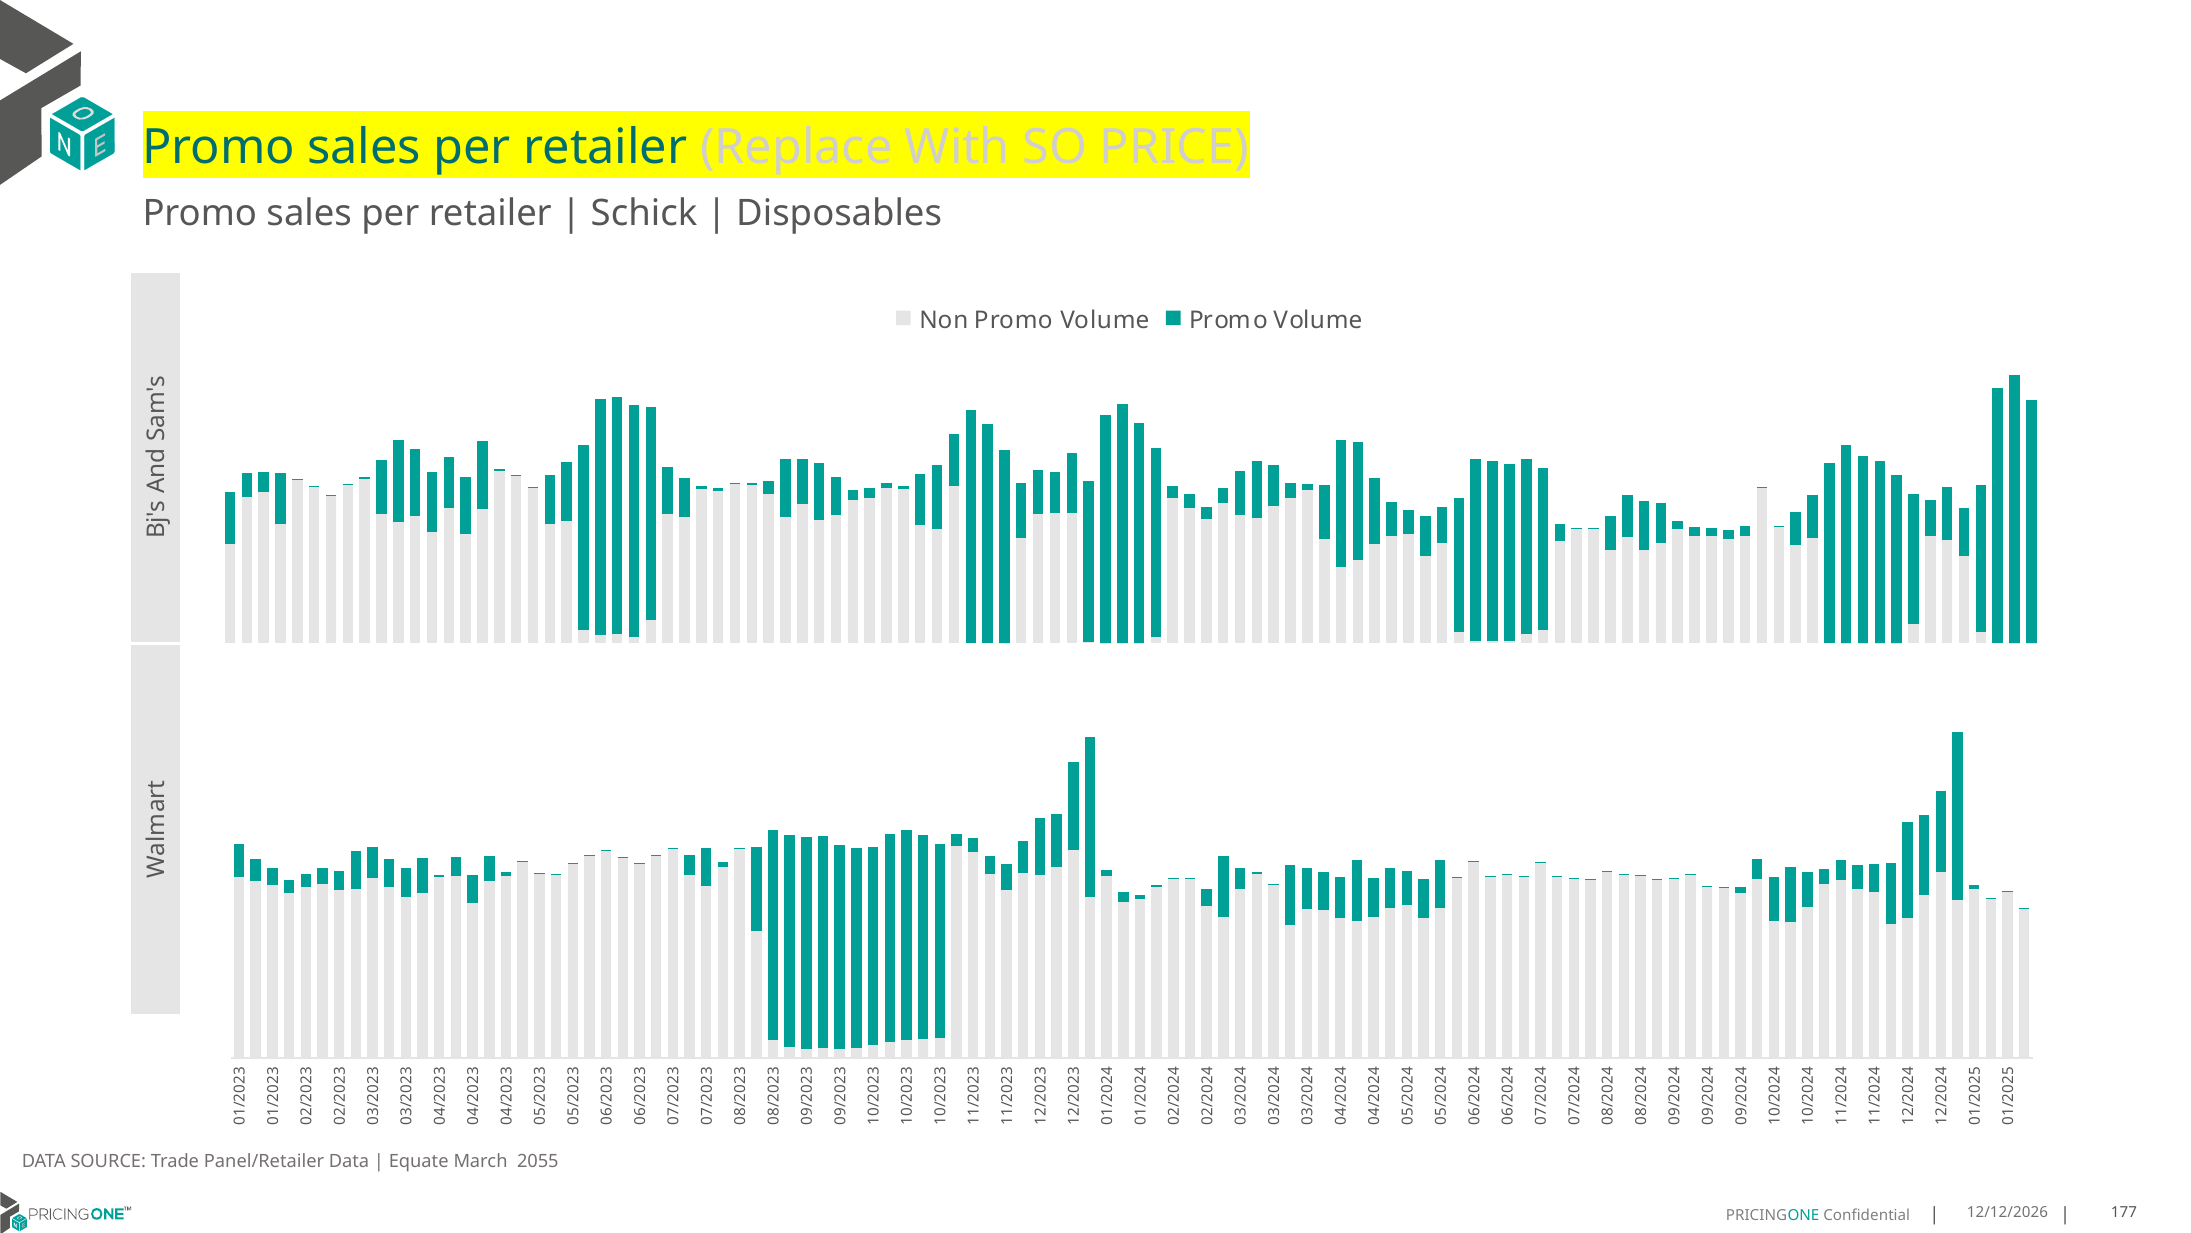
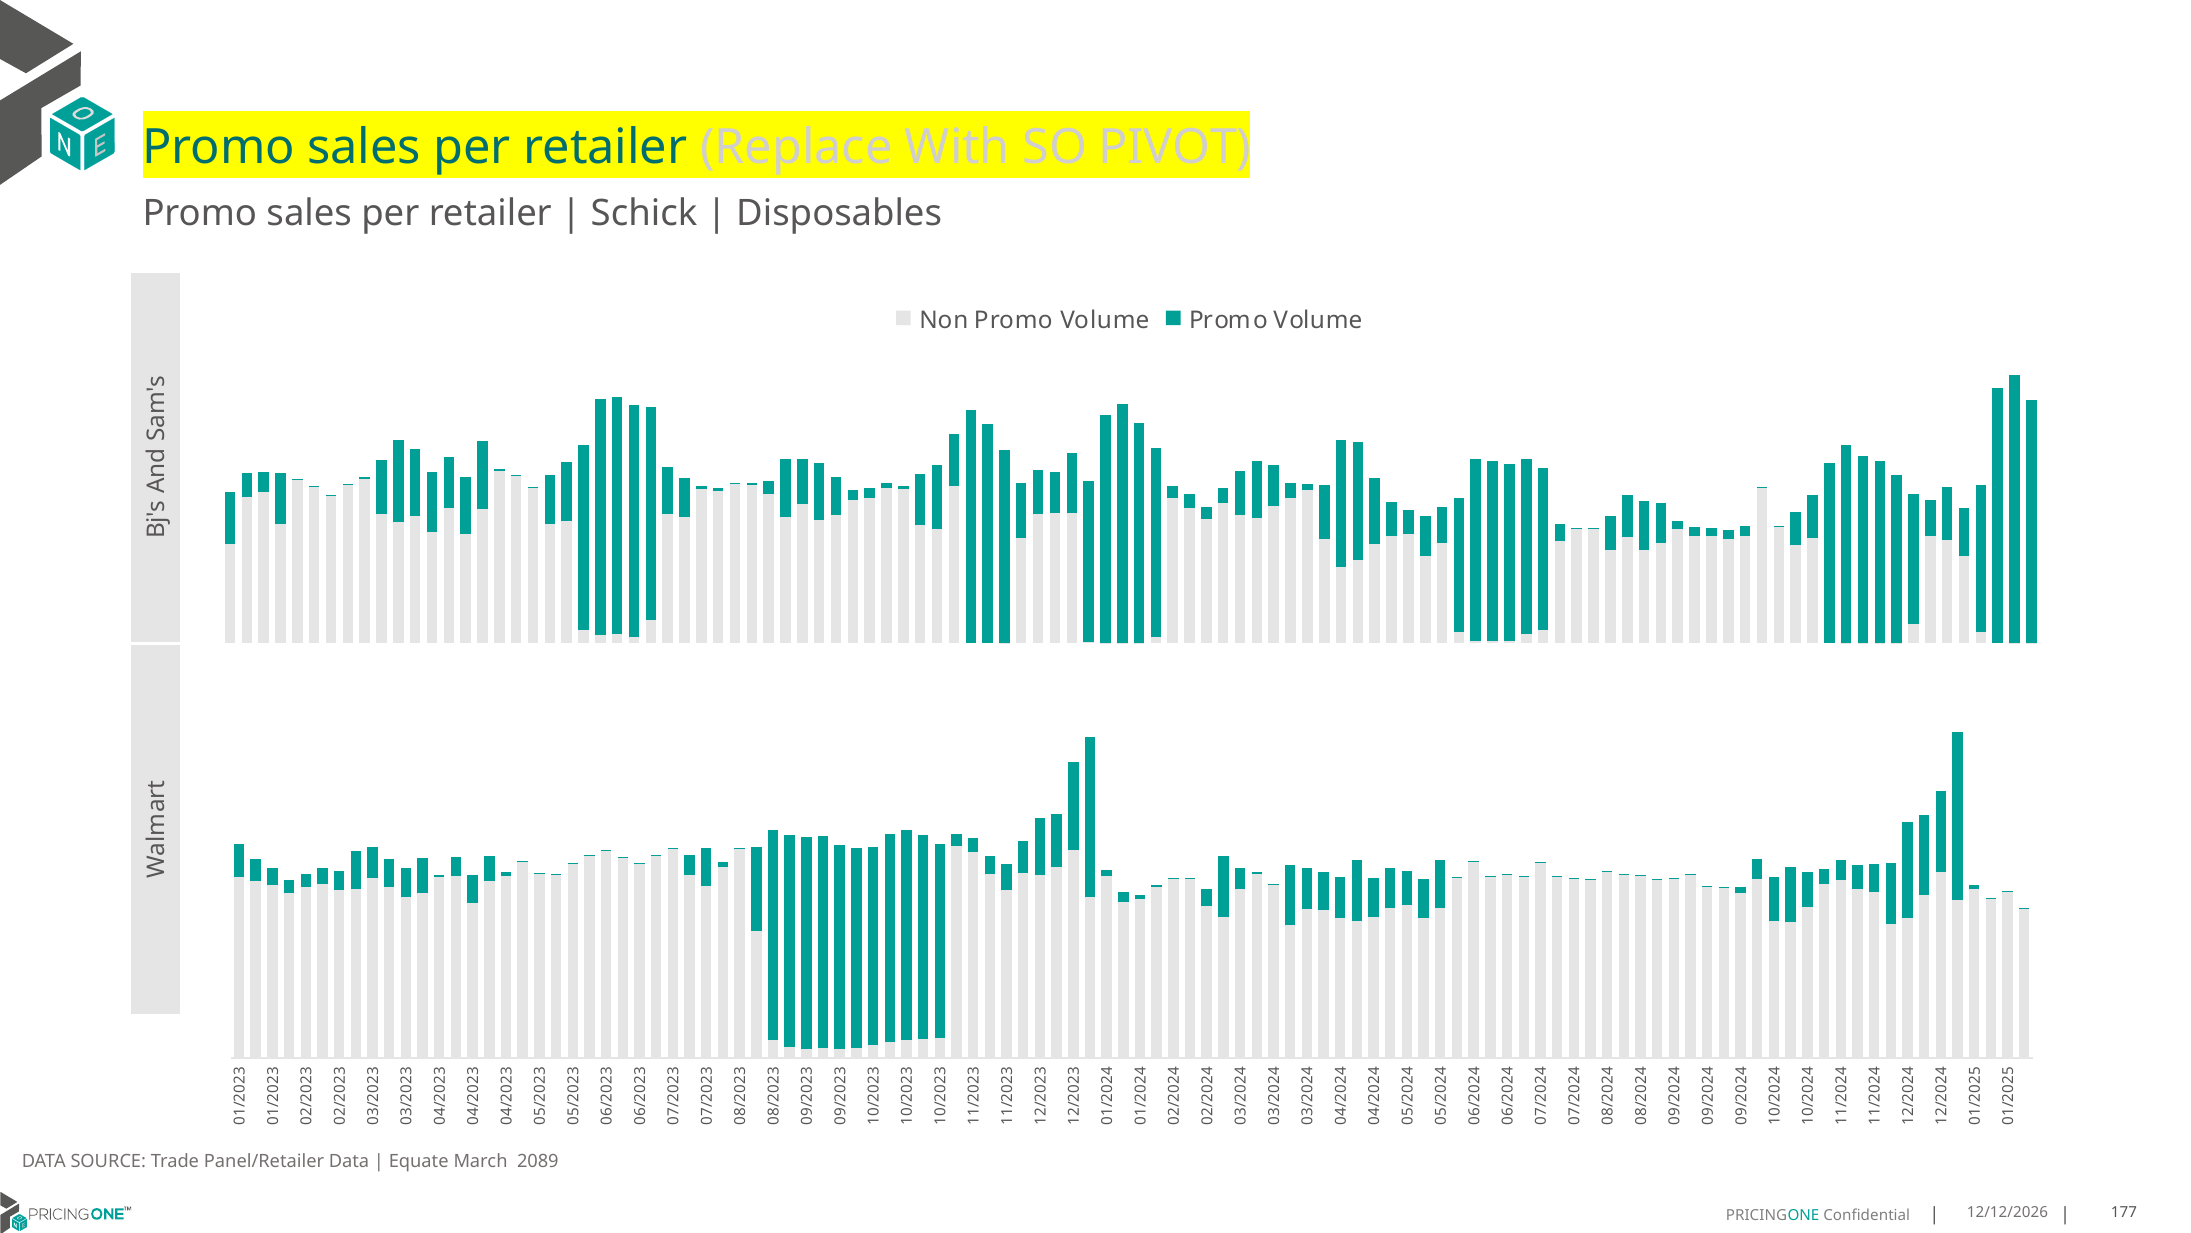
PRICE: PRICE -> PIVOT (1175, 147)
2055: 2055 -> 2089 (538, 1161)
